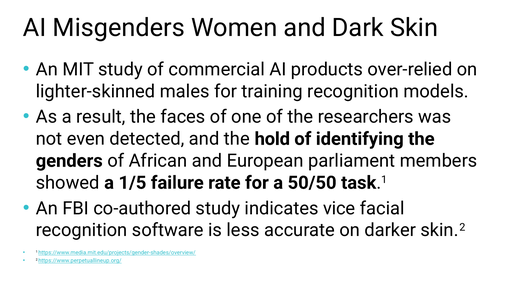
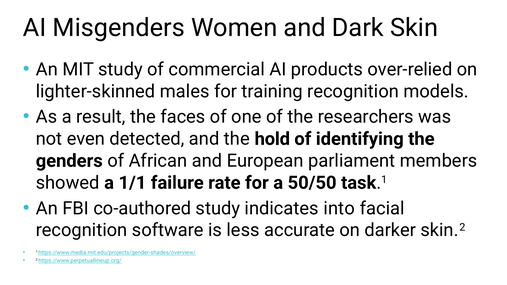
1/5: 1/5 -> 1/1 (132, 183)
vice: vice -> into (339, 208)
